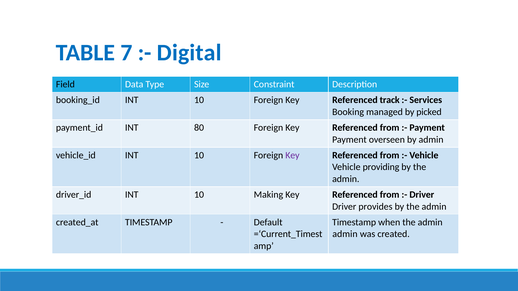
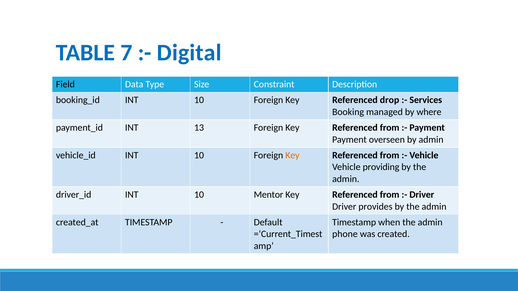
track: track -> drop (390, 100)
picked: picked -> where (429, 112)
80: 80 -> 13 (199, 128)
Key colour: purple -> orange (292, 155)
Making: Making -> Mentor (269, 195)
admin: admin -> phone (345, 234)
